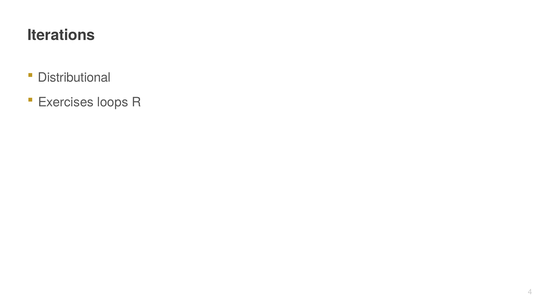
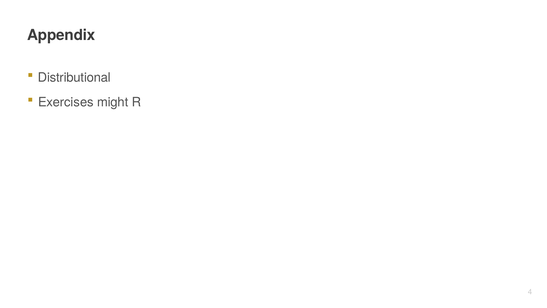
Iterations: Iterations -> Appendix (61, 35)
loops: loops -> might (113, 102)
